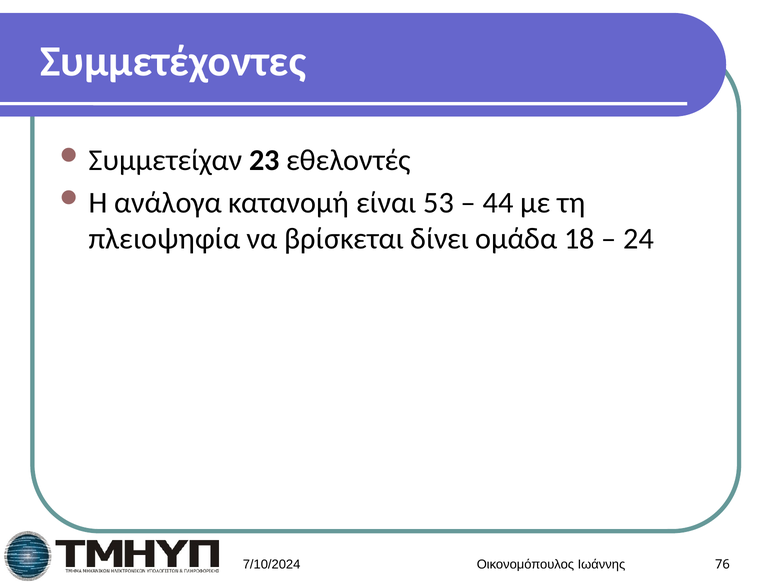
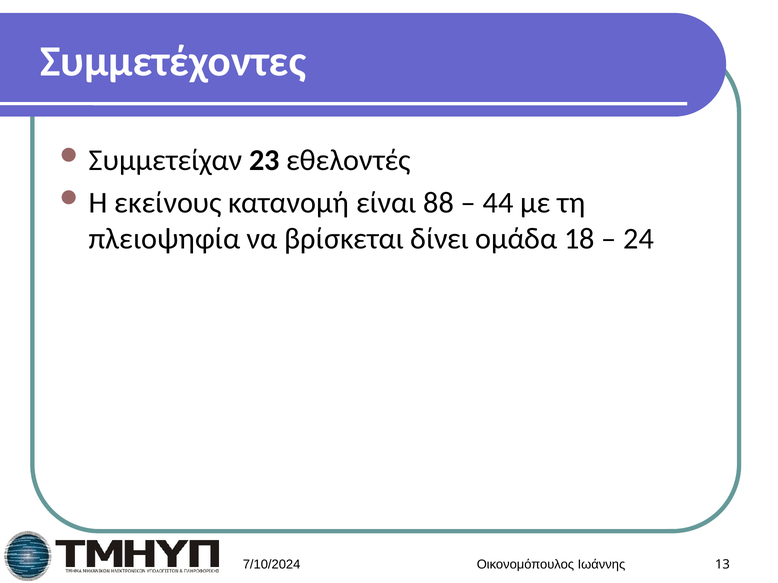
ανάλογα: ανάλογα -> εκείνους (168, 203)
53: 53 -> 88 (439, 203)
76: 76 -> 13 (722, 565)
